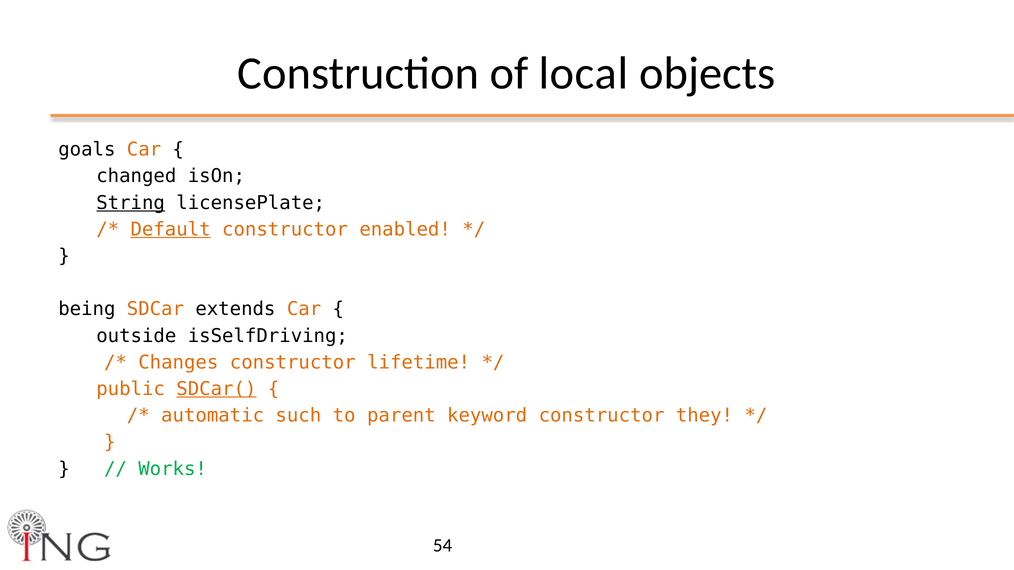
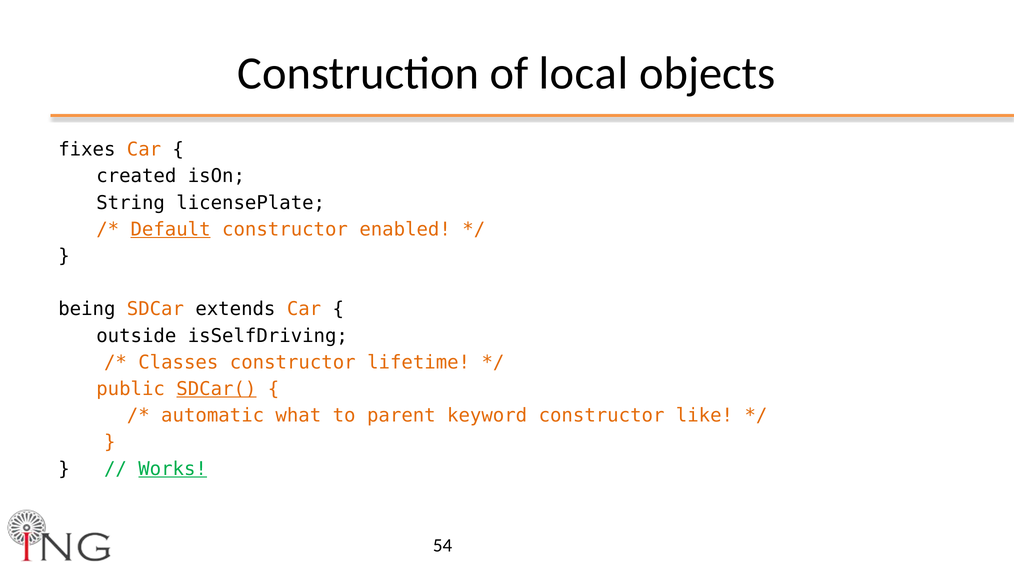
goals: goals -> fixes (87, 150)
changed: changed -> created (136, 176)
String underline: present -> none (131, 203)
Changes: Changes -> Classes (178, 363)
such: such -> what (298, 416)
they: they -> like (704, 416)
Works underline: none -> present (173, 469)
